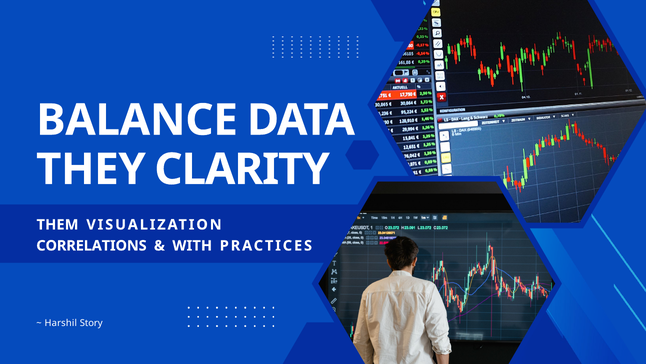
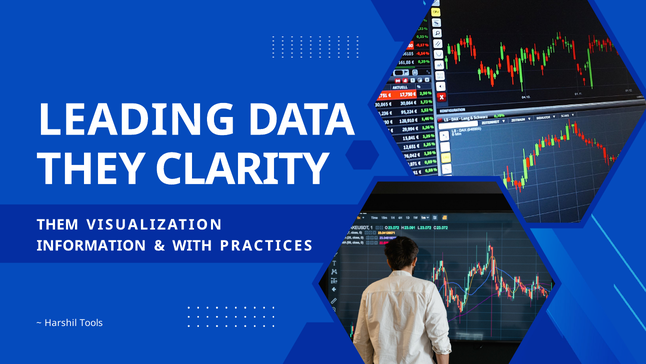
BALANCE: BALANCE -> LEADING (137, 120)
CORRELATIONS: CORRELATIONS -> INFORMATION (91, 245)
Story: Story -> Tools (91, 323)
